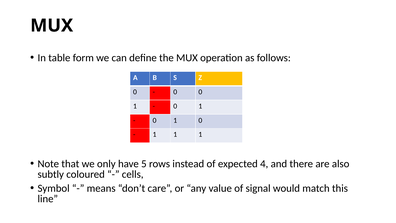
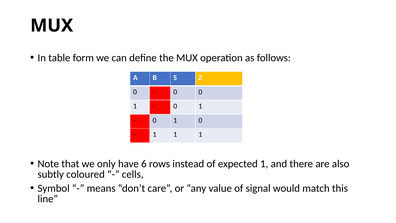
5: 5 -> 6 (144, 164)
expected 4: 4 -> 1 (264, 164)
